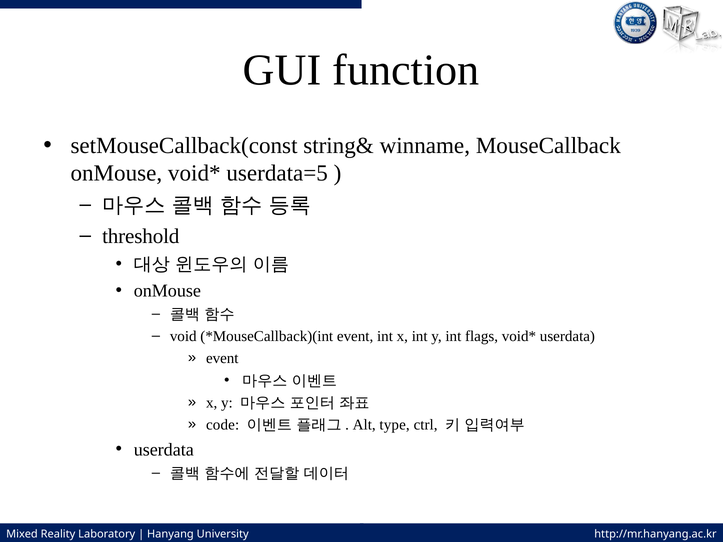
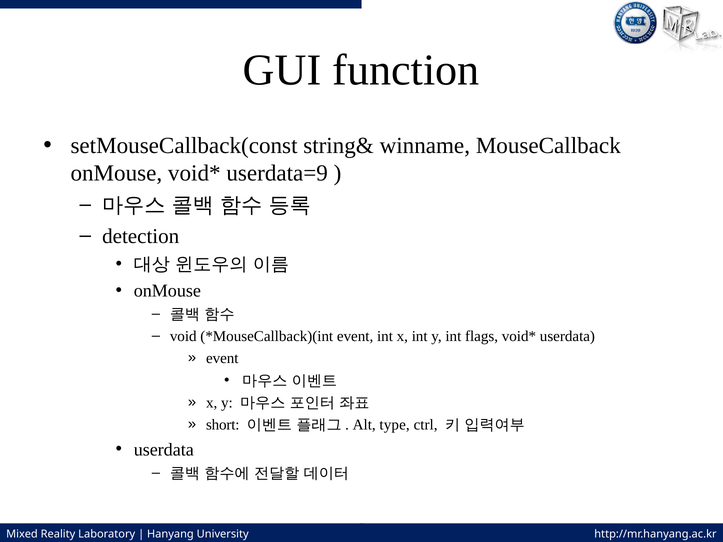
userdata=5: userdata=5 -> userdata=9 (277, 173)
threshold: threshold -> detection (141, 236)
code: code -> short (223, 425)
